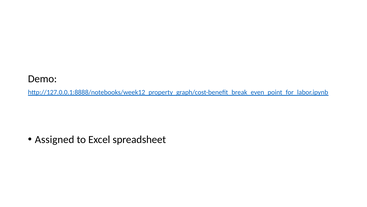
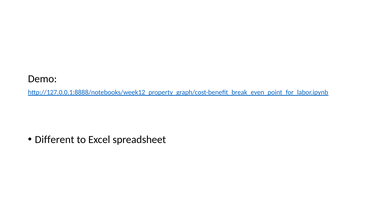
Assigned: Assigned -> Different (55, 139)
